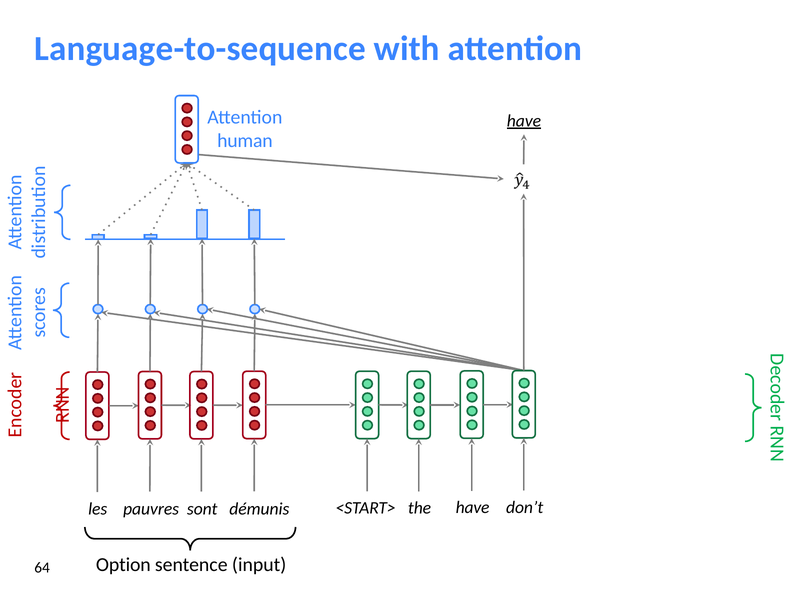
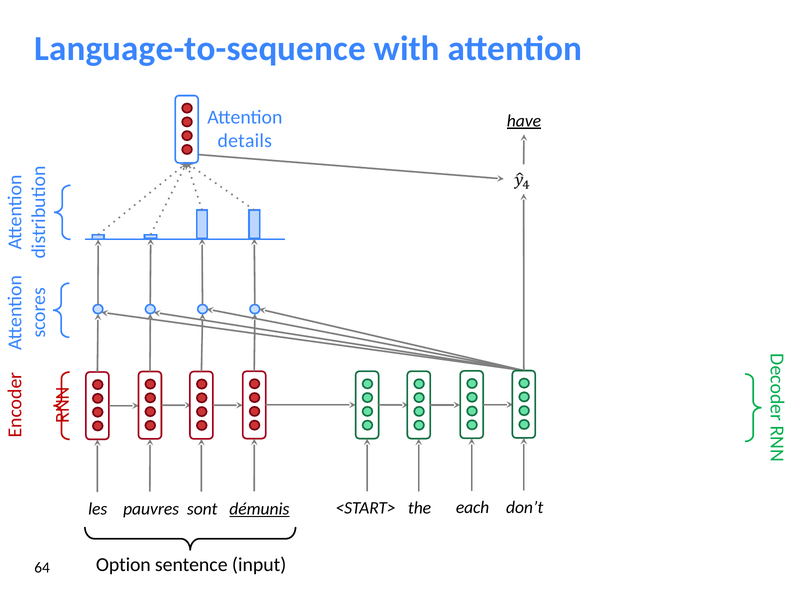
human: human -> details (245, 141)
the have: have -> each (473, 508)
démunis underline: none -> present (259, 509)
